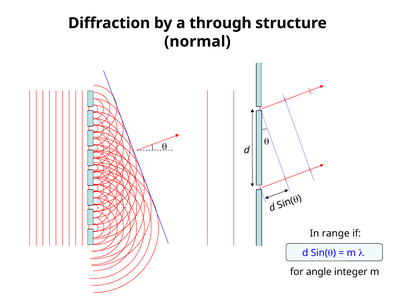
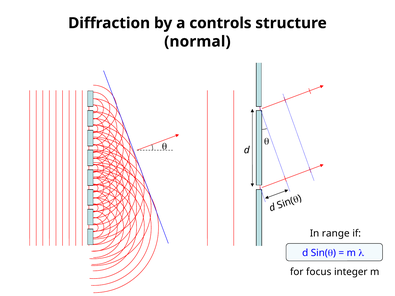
through: through -> controls (220, 23)
angle: angle -> focus (319, 272)
